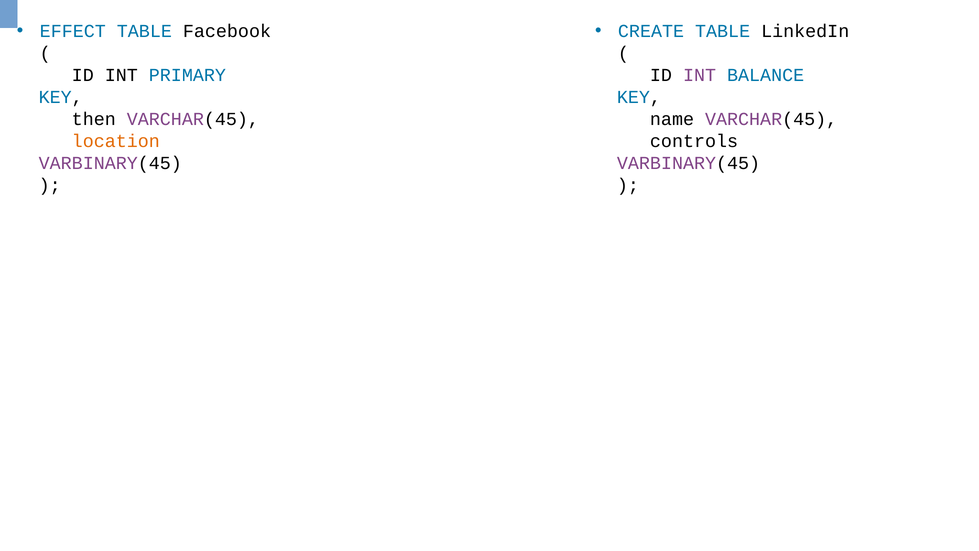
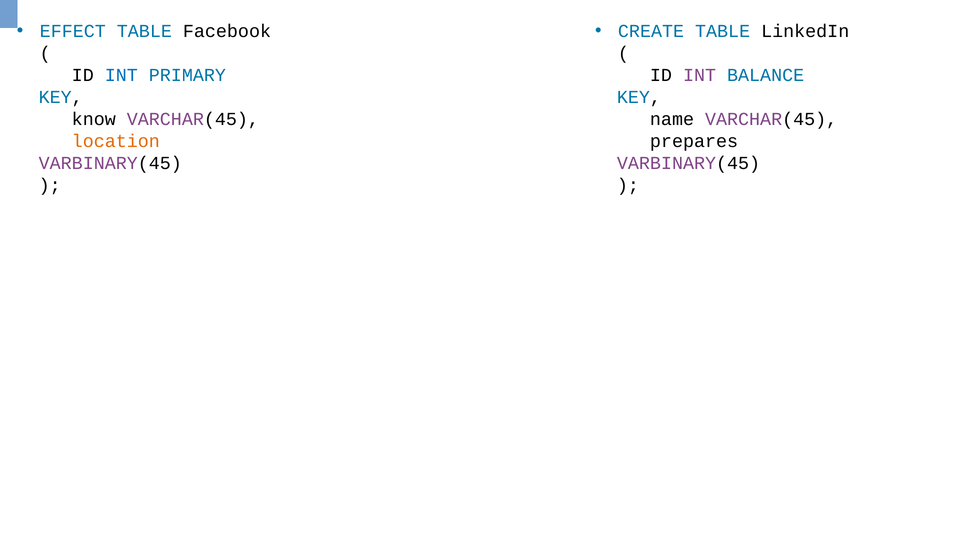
INT colour: black -> blue (121, 75)
then: then -> know (94, 119)
controls: controls -> prepares (694, 141)
